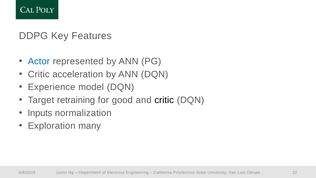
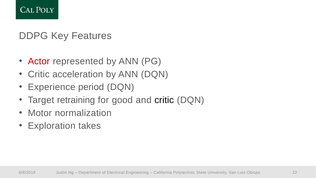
Actor colour: blue -> red (39, 61)
model: model -> period (91, 87)
Inputs: Inputs -> Motor (40, 113)
many: many -> takes (90, 126)
